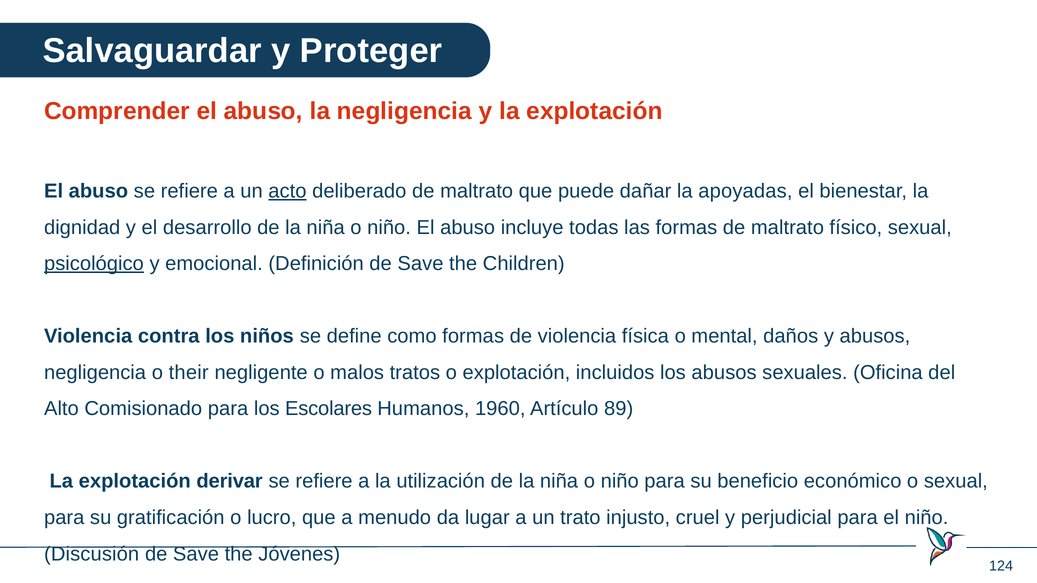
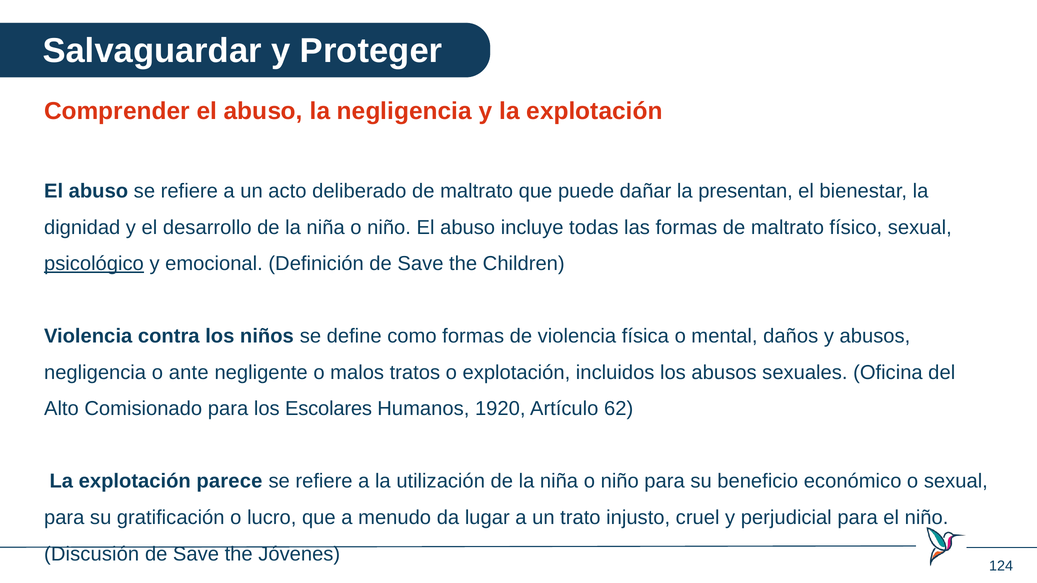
acto underline: present -> none (287, 191)
apoyadas: apoyadas -> presentan (746, 191)
their: their -> ante (189, 373)
1960: 1960 -> 1920 (500, 409)
89: 89 -> 62 (619, 409)
derivar: derivar -> parece (229, 482)
